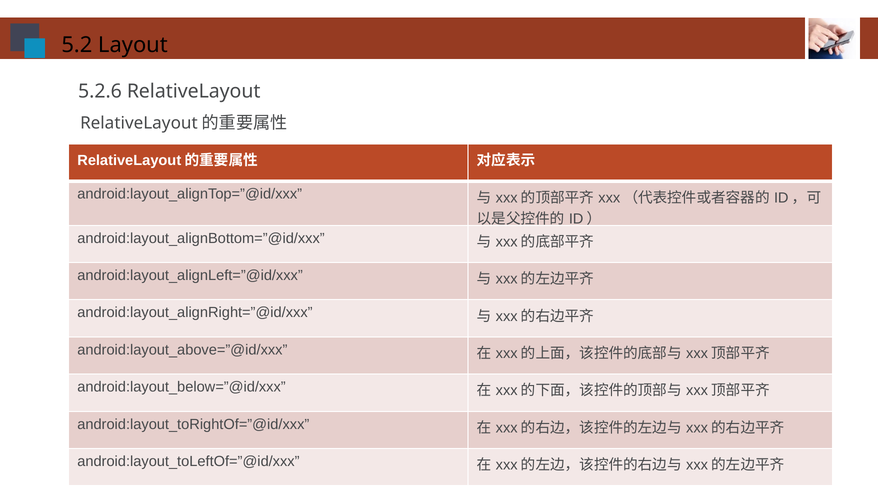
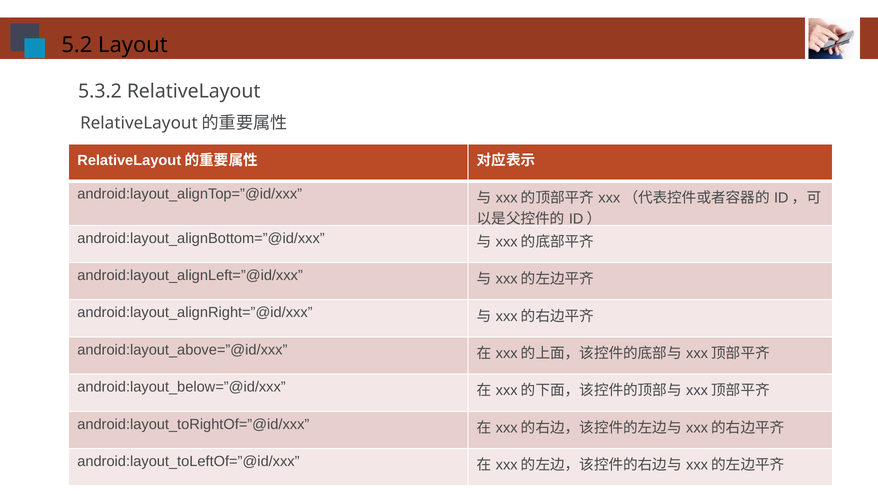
5.2.6: 5.2.6 -> 5.3.2 (100, 91)
